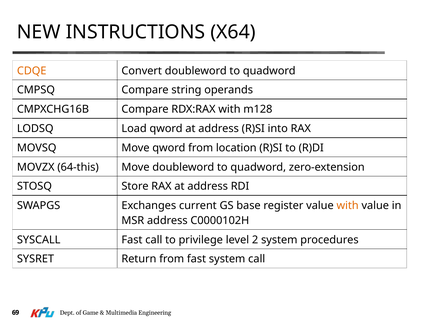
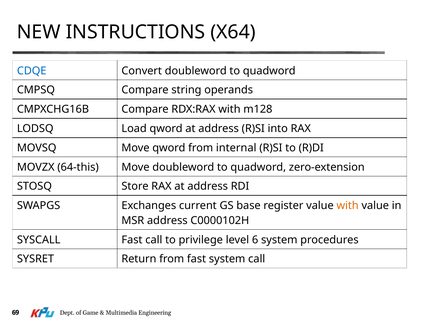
CDQE colour: orange -> blue (32, 71)
location: location -> internal (236, 148)
2: 2 -> 6 (255, 240)
